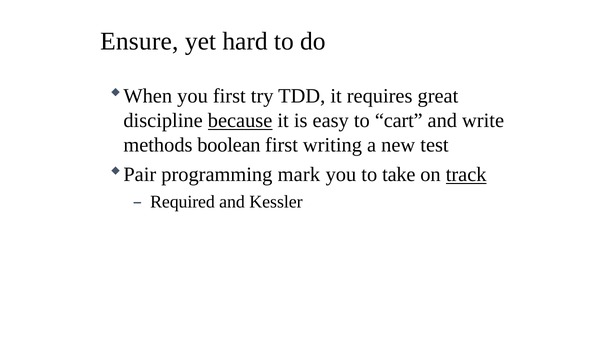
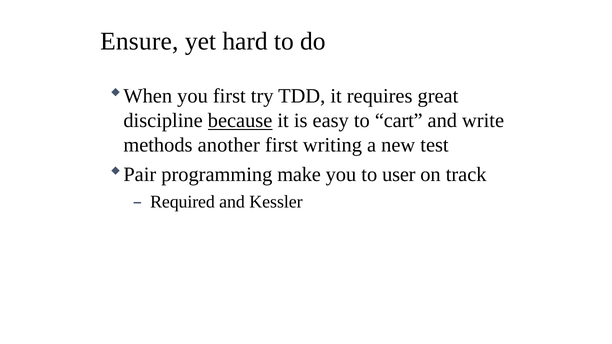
boolean: boolean -> another (229, 145)
mark: mark -> make (299, 175)
take: take -> user (399, 175)
track underline: present -> none (466, 175)
